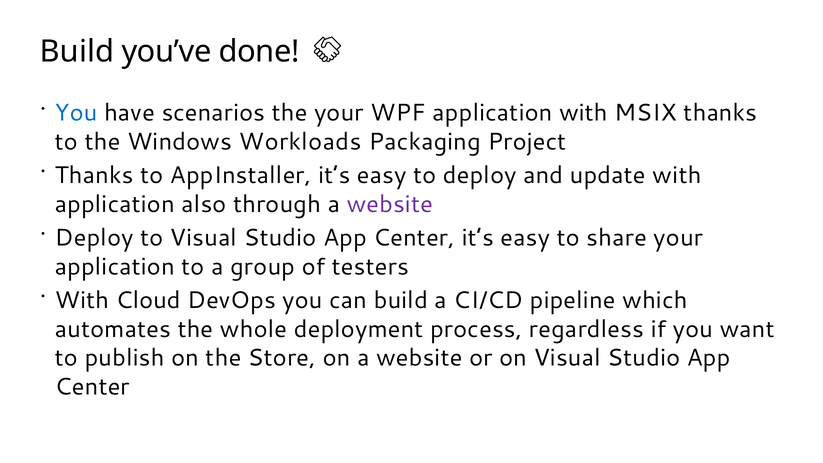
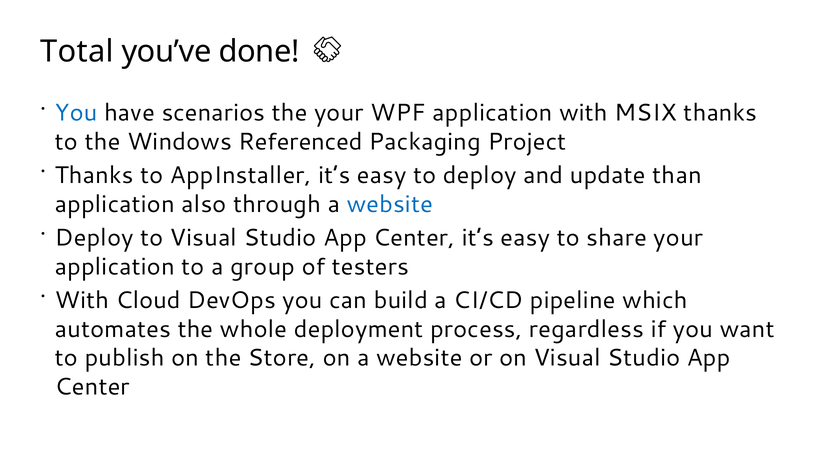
Build: Build -> Total (77, 52)
Workloads: Workloads -> Referenced (301, 142)
update with: with -> than (677, 175)
website colour: purple -> blue (390, 204)
